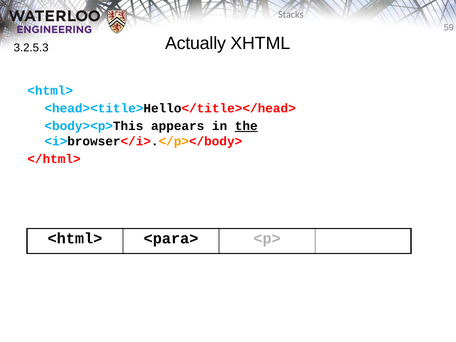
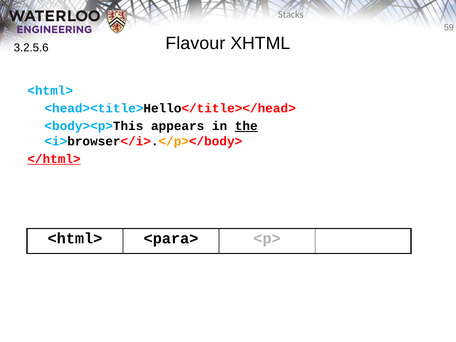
Actually: Actually -> Flavour (195, 43)
3.2.5.3: 3.2.5.3 -> 3.2.5.6 (31, 48)
</html> underline: none -> present (54, 159)
